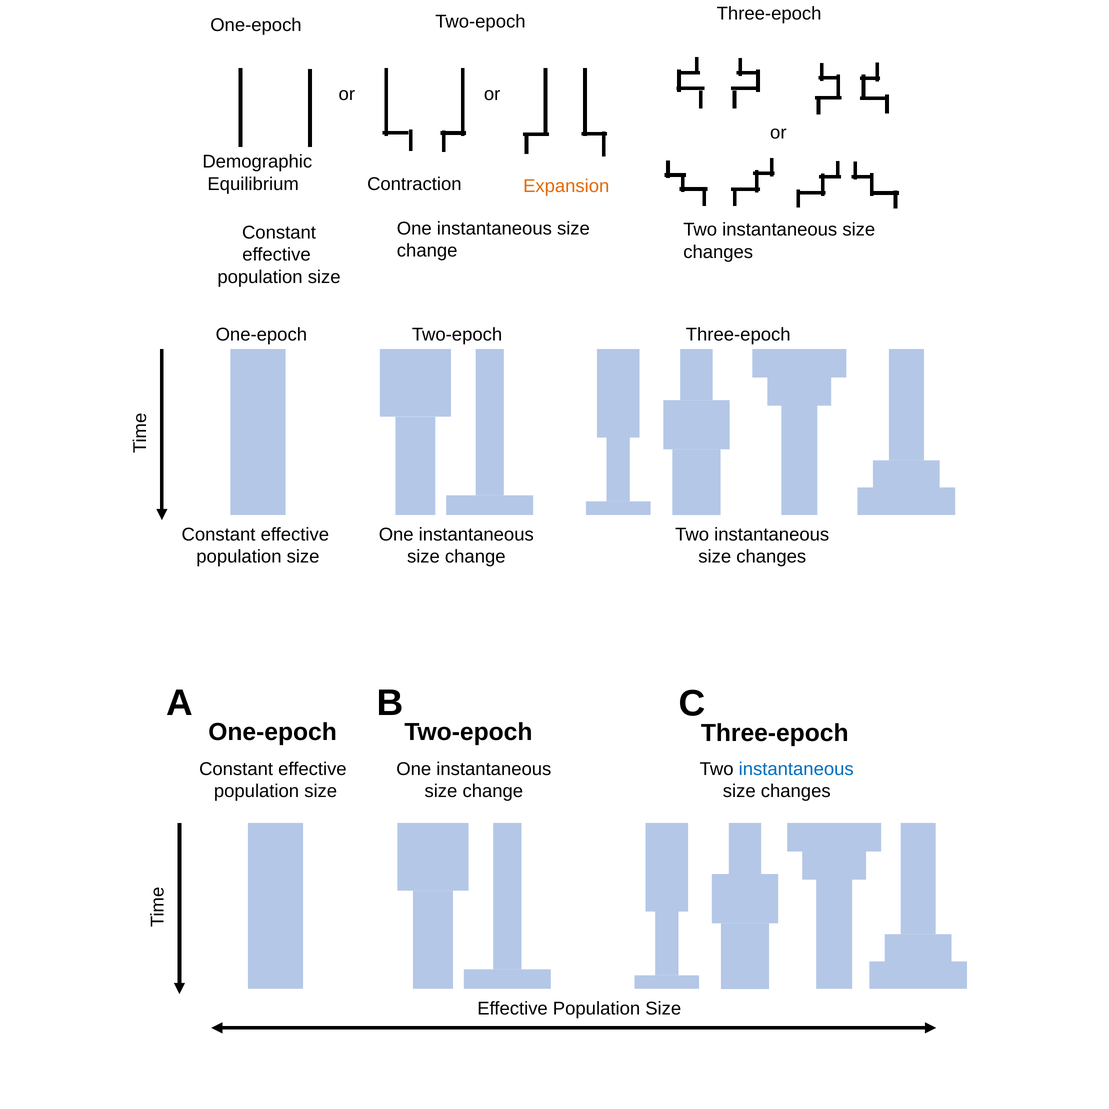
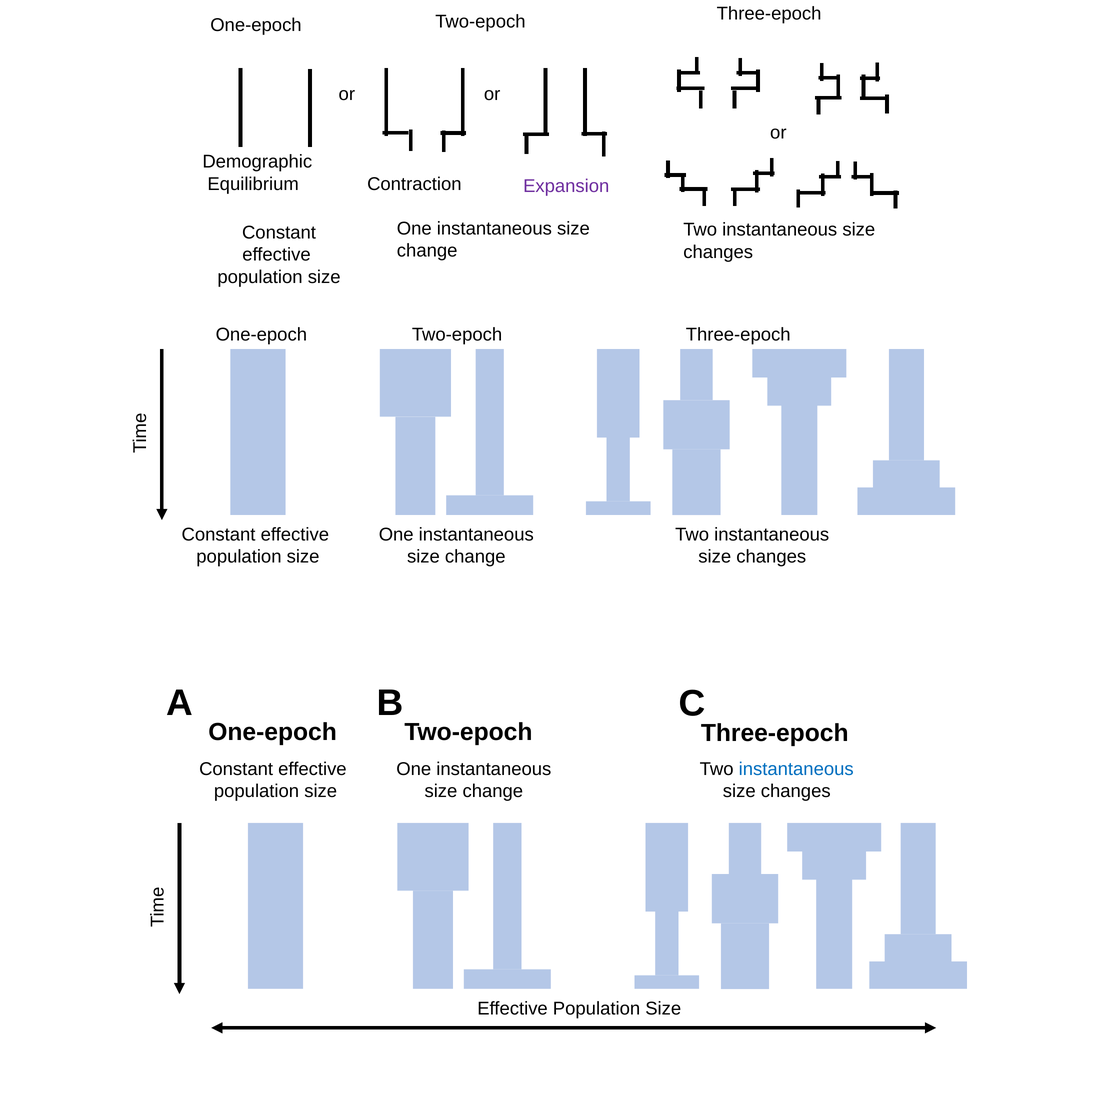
Expansion colour: orange -> purple (566, 186)
